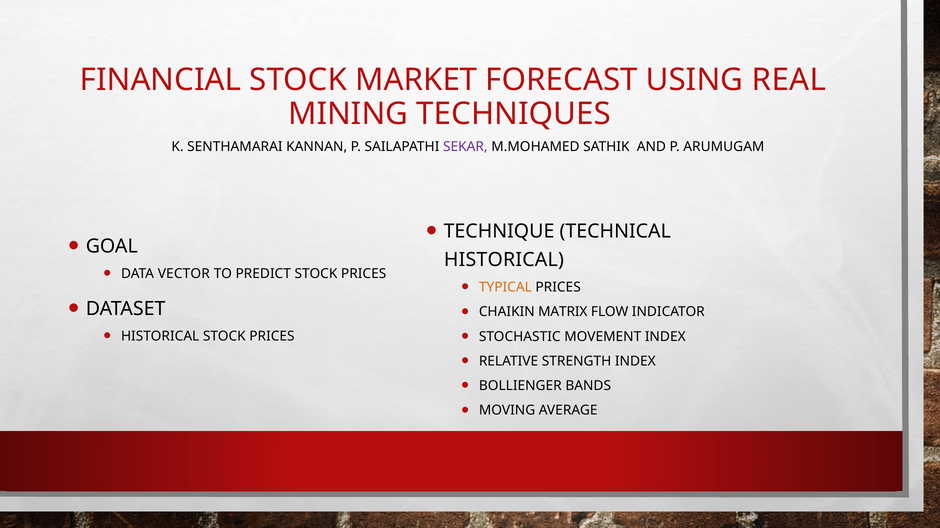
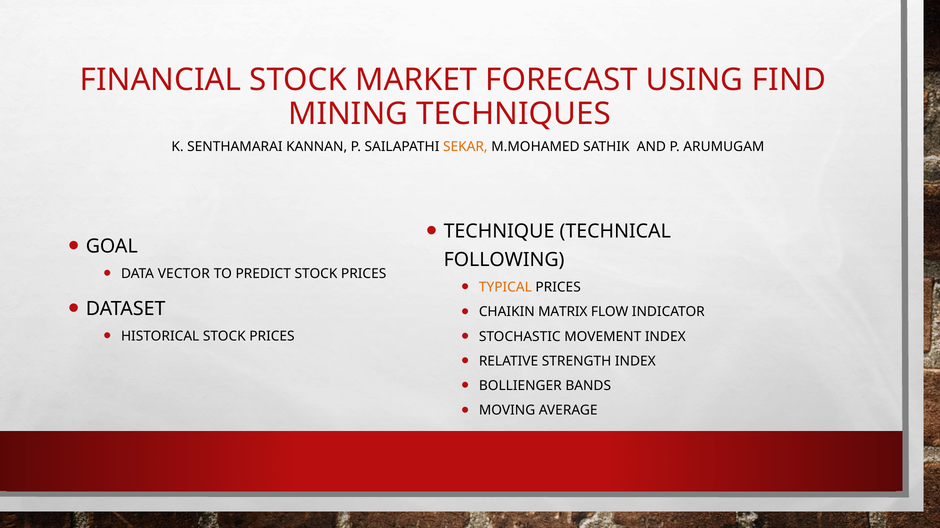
REAL: REAL -> FIND (789, 80)
SEKAR colour: purple -> orange (465, 147)
HISTORICAL: HISTORICAL -> FOLLOWING (504, 260)
